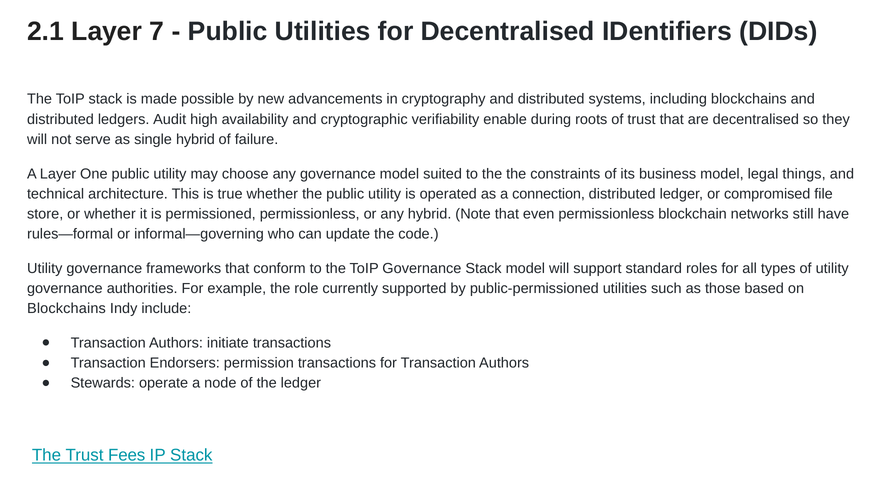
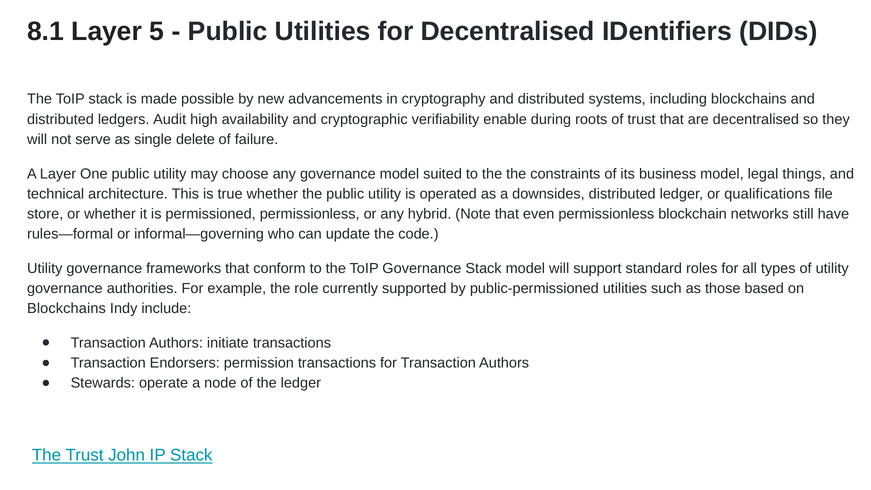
2.1: 2.1 -> 8.1 (46, 31)
7: 7 -> 5 (157, 31)
single hybrid: hybrid -> delete (195, 139)
connection: connection -> downsides (548, 194)
compromised: compromised -> qualifications (767, 194)
Fees: Fees -> John (127, 455)
